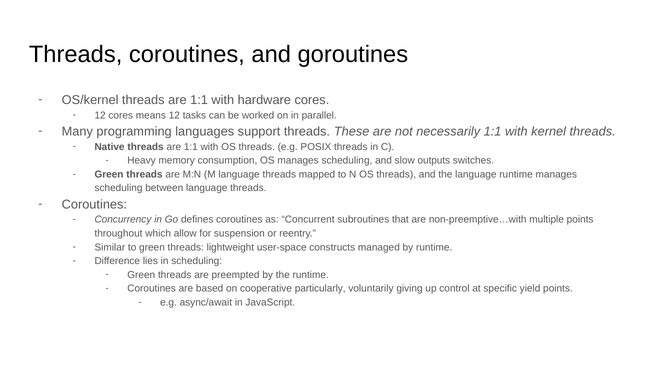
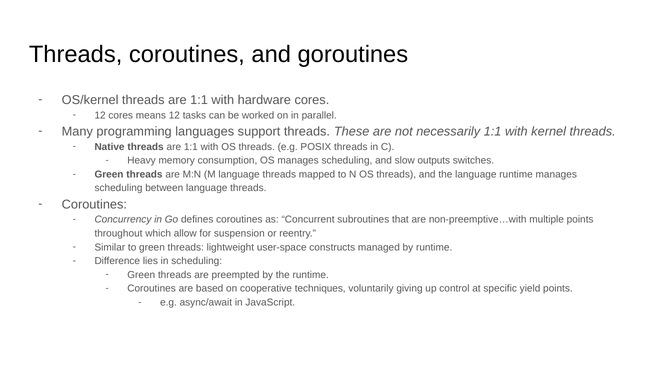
particularly: particularly -> techniques (320, 289)
